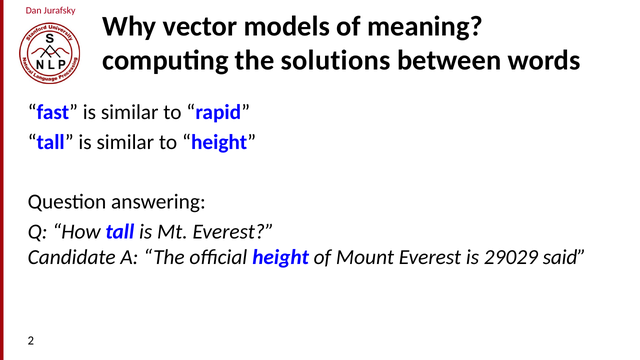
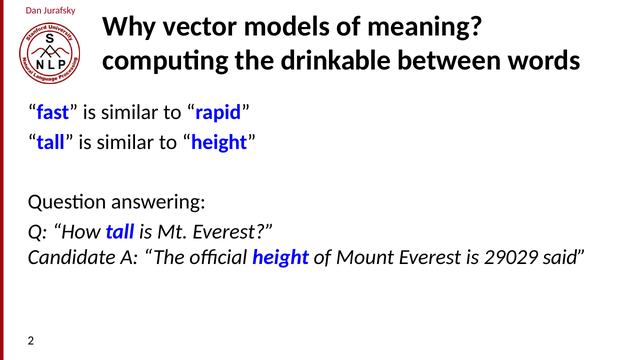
solutions: solutions -> drinkable (336, 60)
